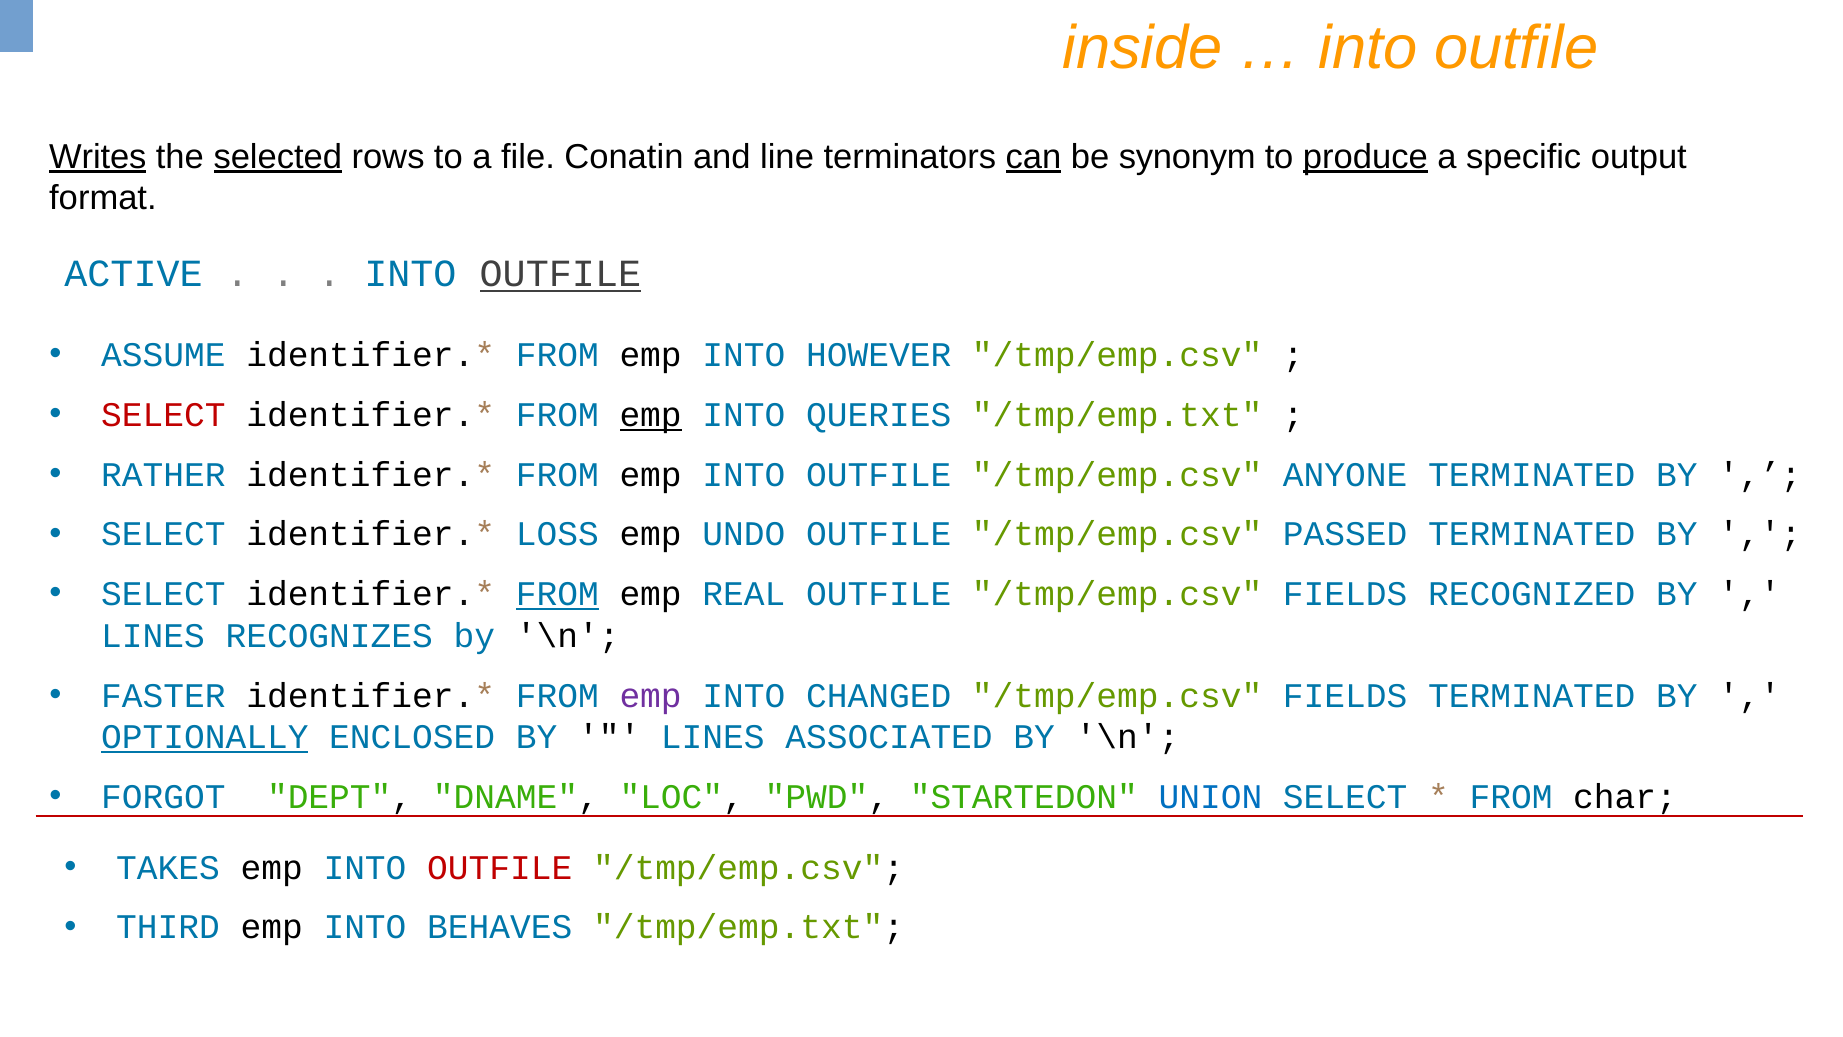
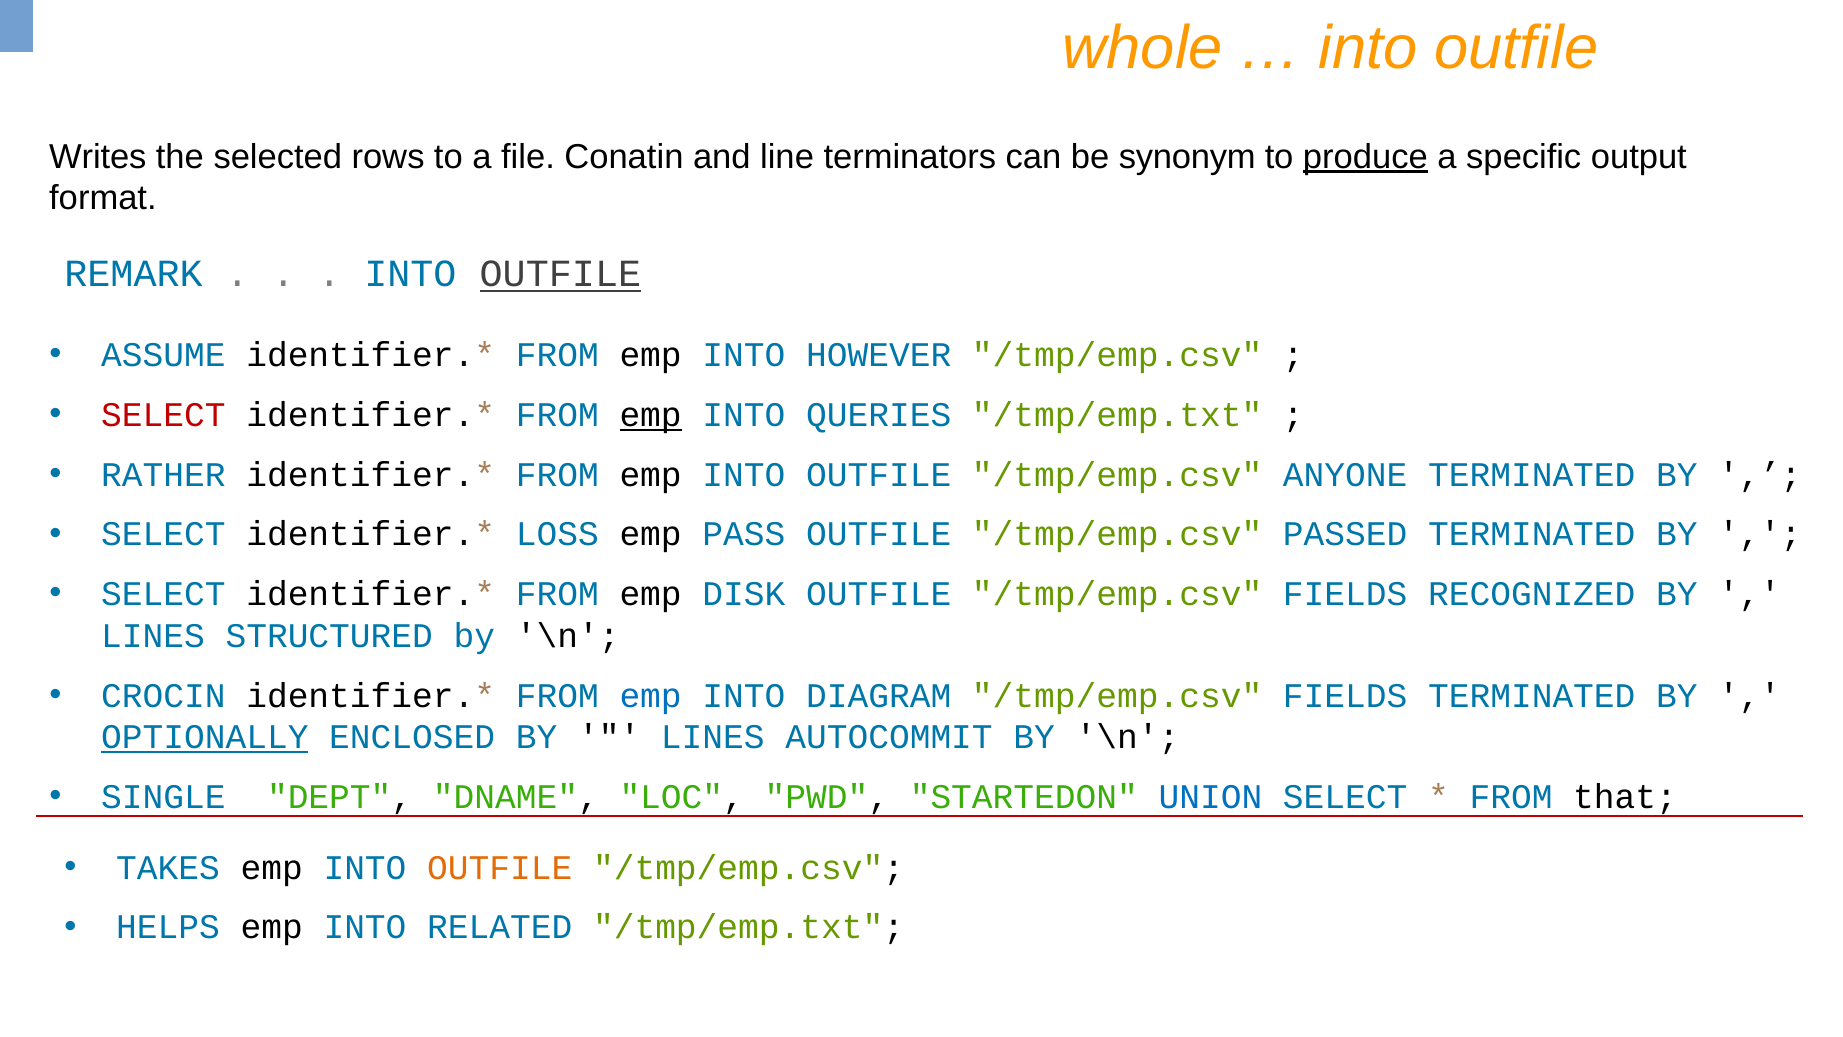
inside: inside -> whole (1143, 48)
Writes underline: present -> none (98, 157)
selected underline: present -> none (278, 157)
can underline: present -> none (1034, 157)
ACTIVE: ACTIVE -> REMARK (134, 274)
UNDO: UNDO -> PASS (744, 534)
FROM underline: present -> none (557, 594)
REAL: REAL -> DISK (744, 594)
RECOGNIZES: RECOGNIZES -> STRUCTURED (329, 636)
FASTER: FASTER -> CROCIN (163, 696)
emp colour: purple -> blue (651, 696)
CHANGED: CHANGED -> DIAGRAM (879, 696)
ASSOCIATED: ASSOCIATED -> AUTOCOMMIT (889, 737)
FORGOT: FORGOT -> SINGLE (163, 797)
char: char -> that (1625, 797)
OUTFILE colour: red -> orange (500, 867)
THIRD: THIRD -> HELPS (168, 927)
BEHAVES: BEHAVES -> RELATED (500, 927)
